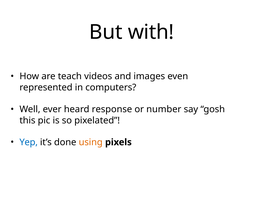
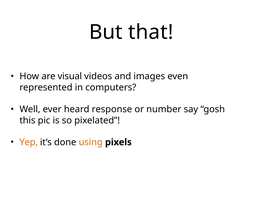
with: with -> that (151, 32)
teach: teach -> visual (70, 76)
Yep colour: blue -> orange (29, 142)
